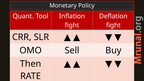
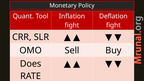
Then: Then -> Does (31, 64)
